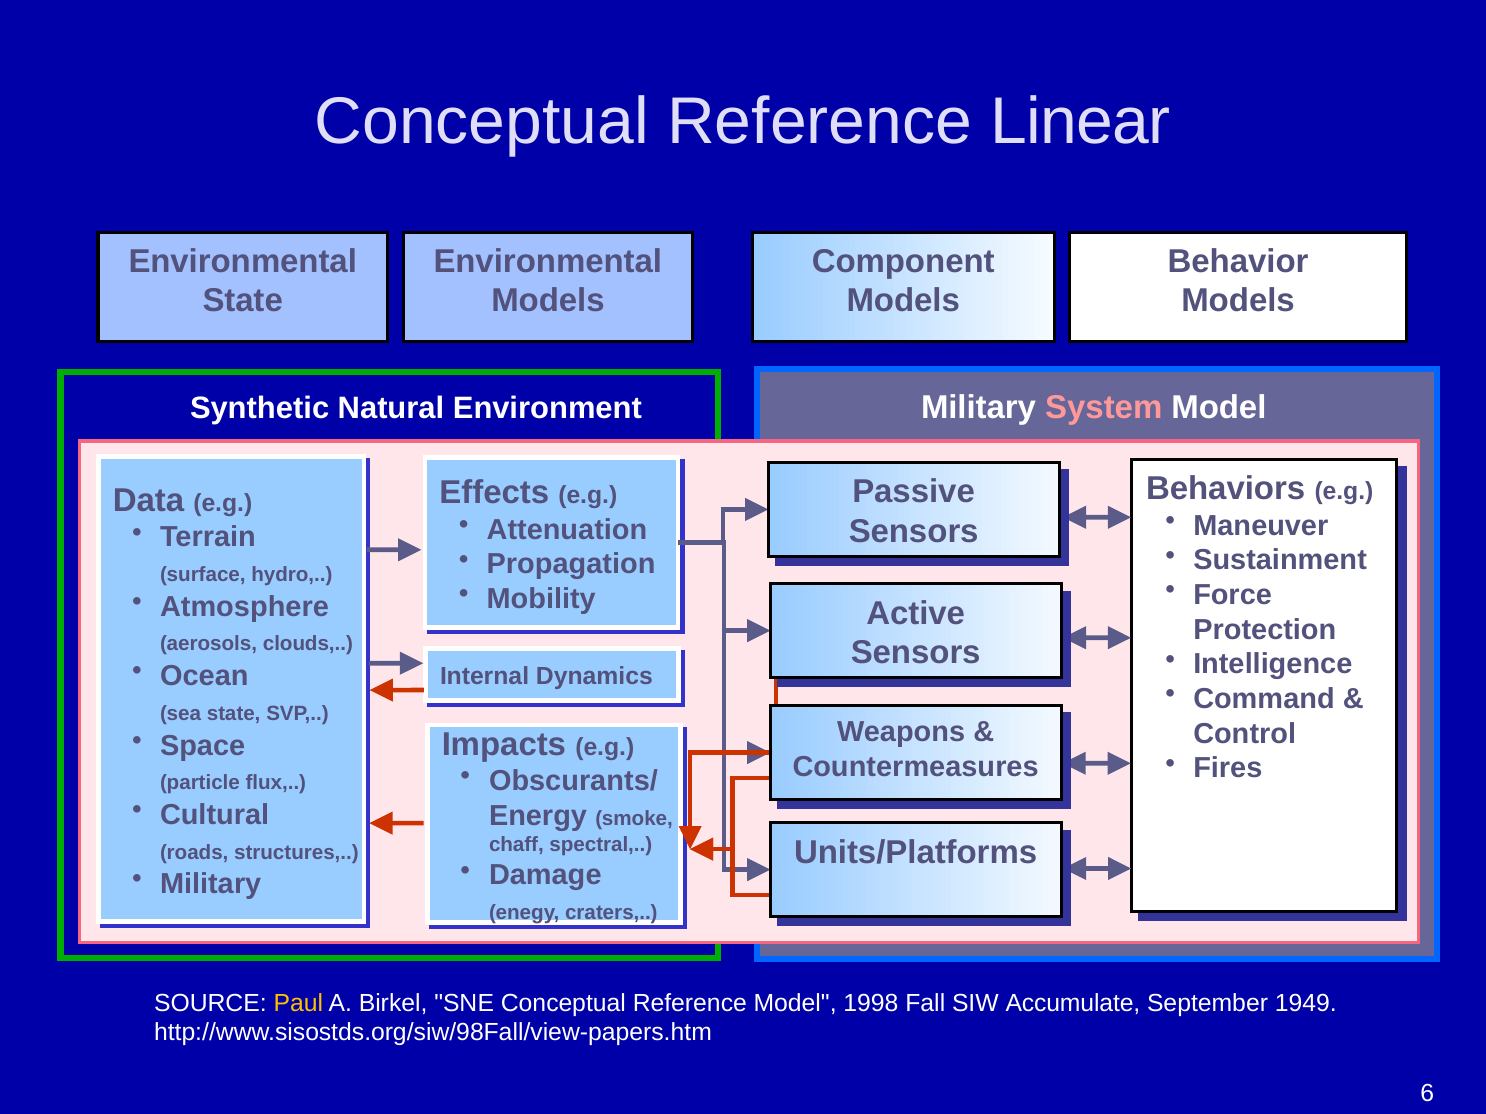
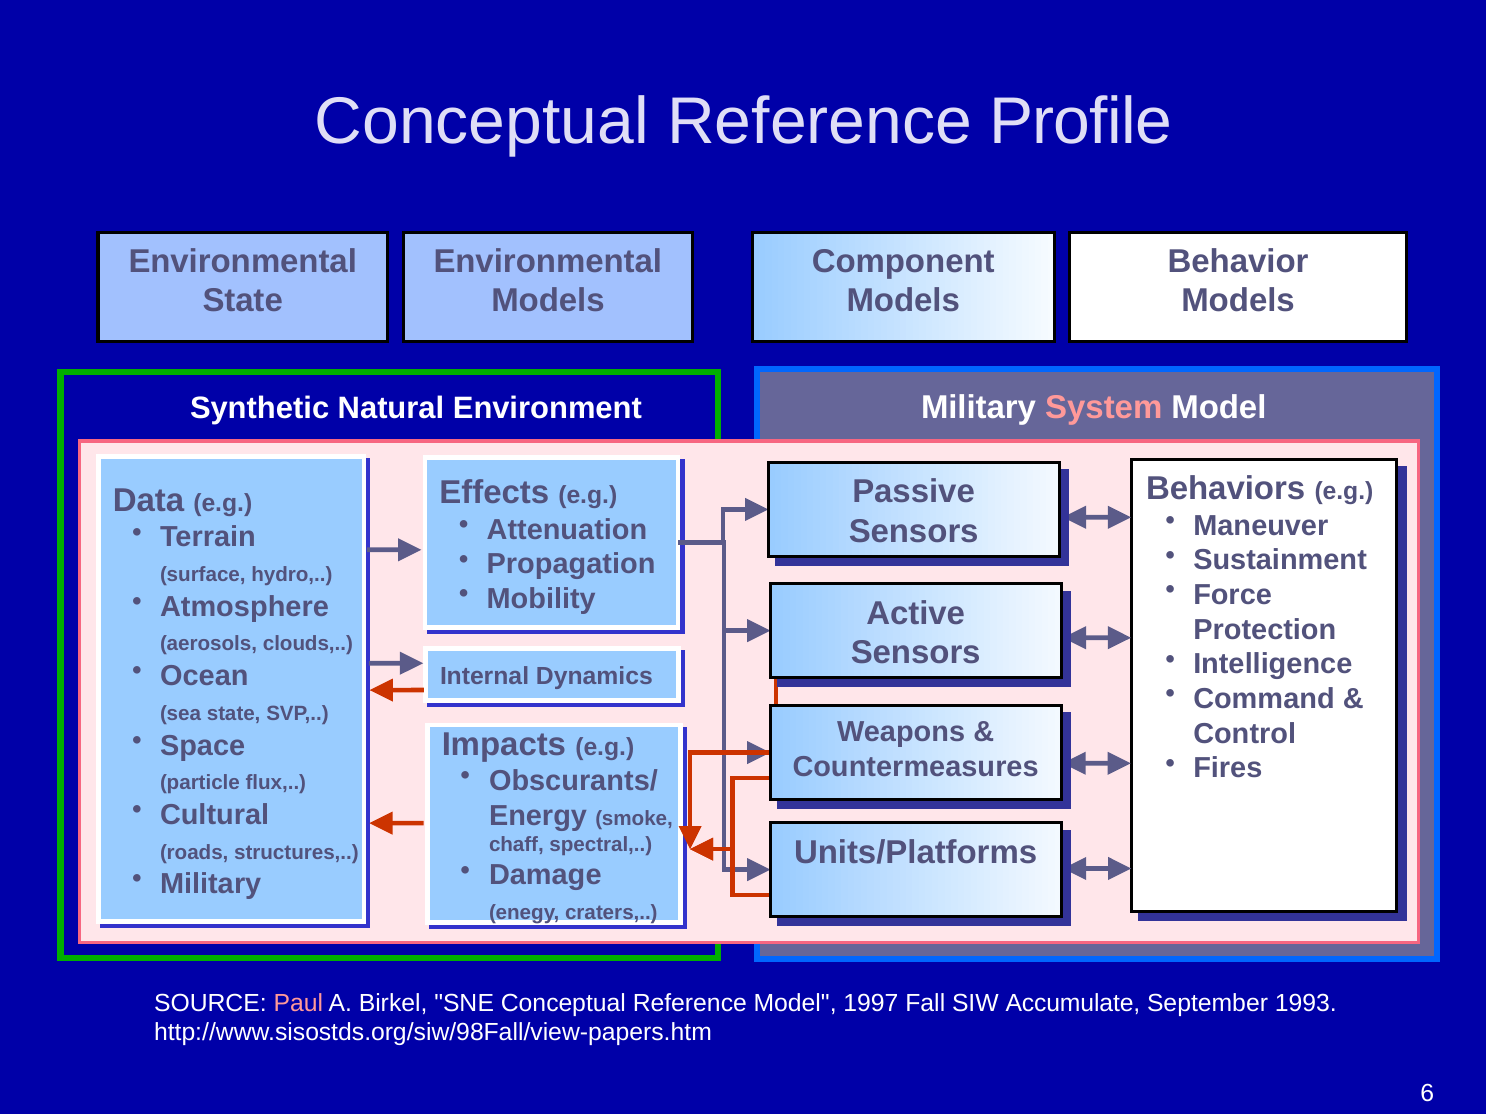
Linear: Linear -> Profile (1081, 122)
Paul colour: yellow -> pink (298, 1003)
1998: 1998 -> 1997 (871, 1003)
1949: 1949 -> 1993 (1306, 1003)
